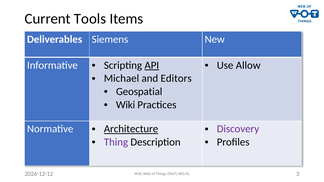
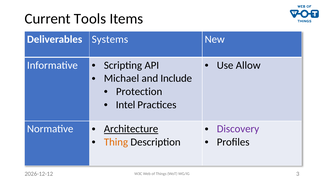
Siemens: Siemens -> Systems (110, 39)
API underline: present -> none (152, 65)
Editors: Editors -> Include (176, 79)
Geospatial: Geospatial -> Protection (139, 92)
Wiki: Wiki -> Intel (126, 105)
Thing colour: purple -> orange (116, 142)
